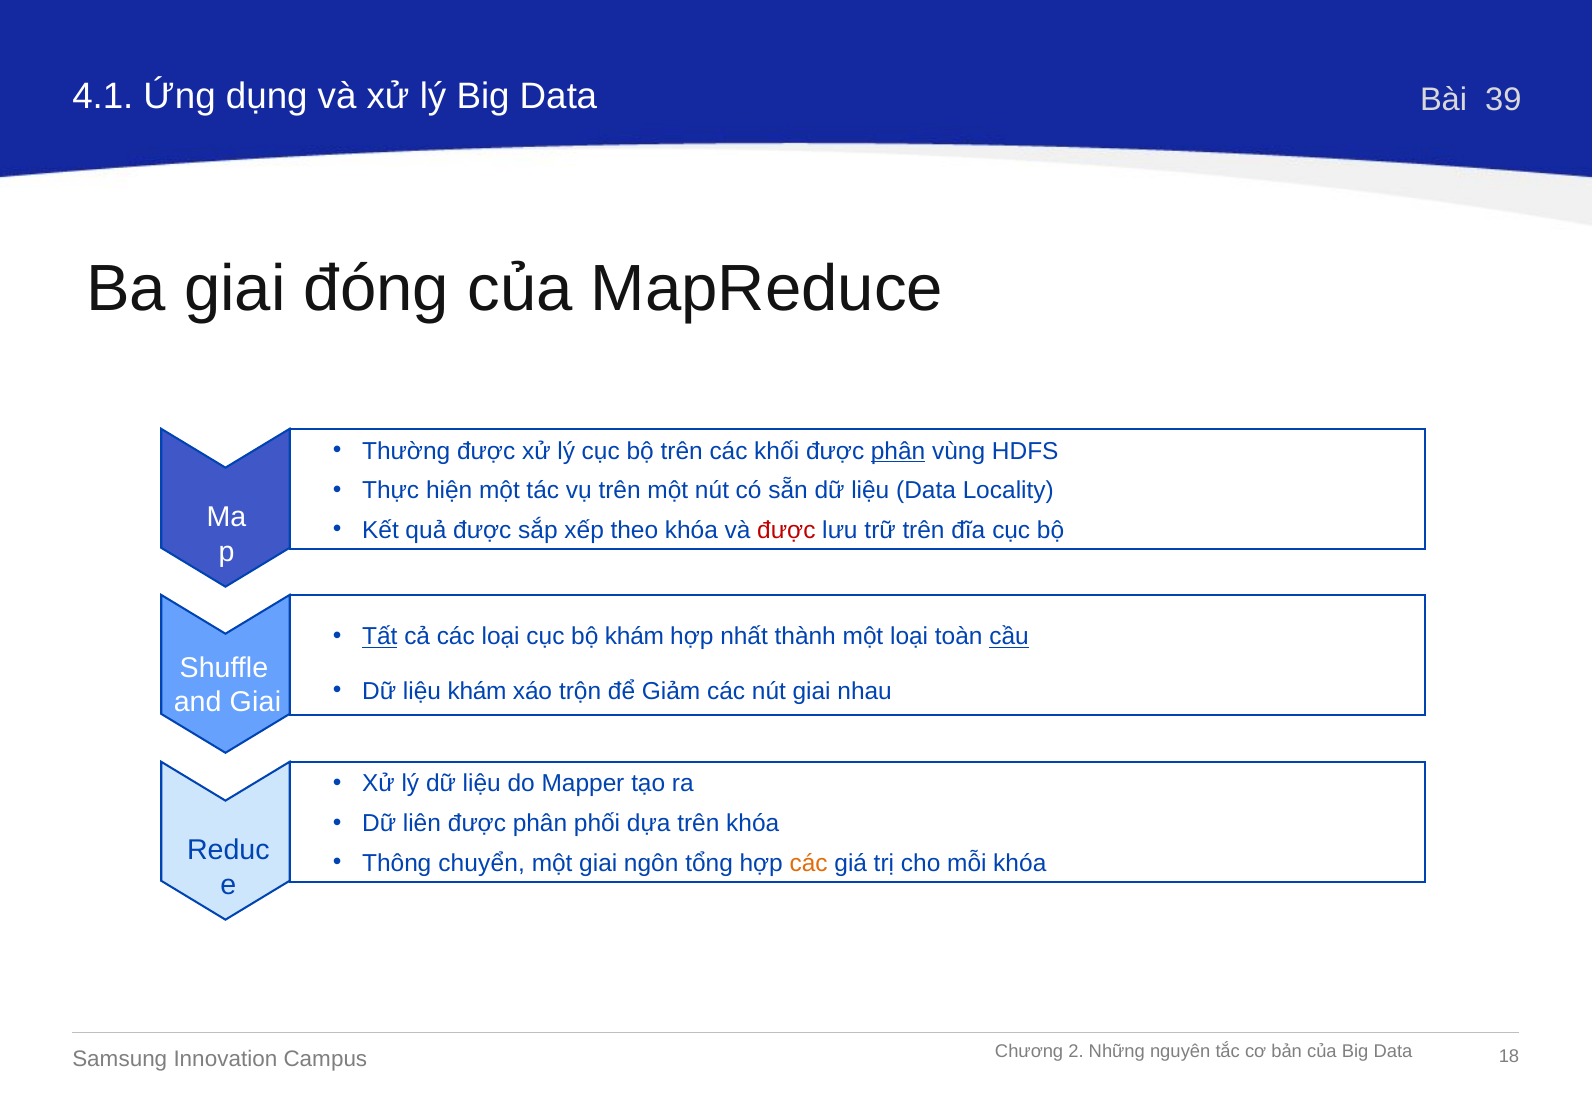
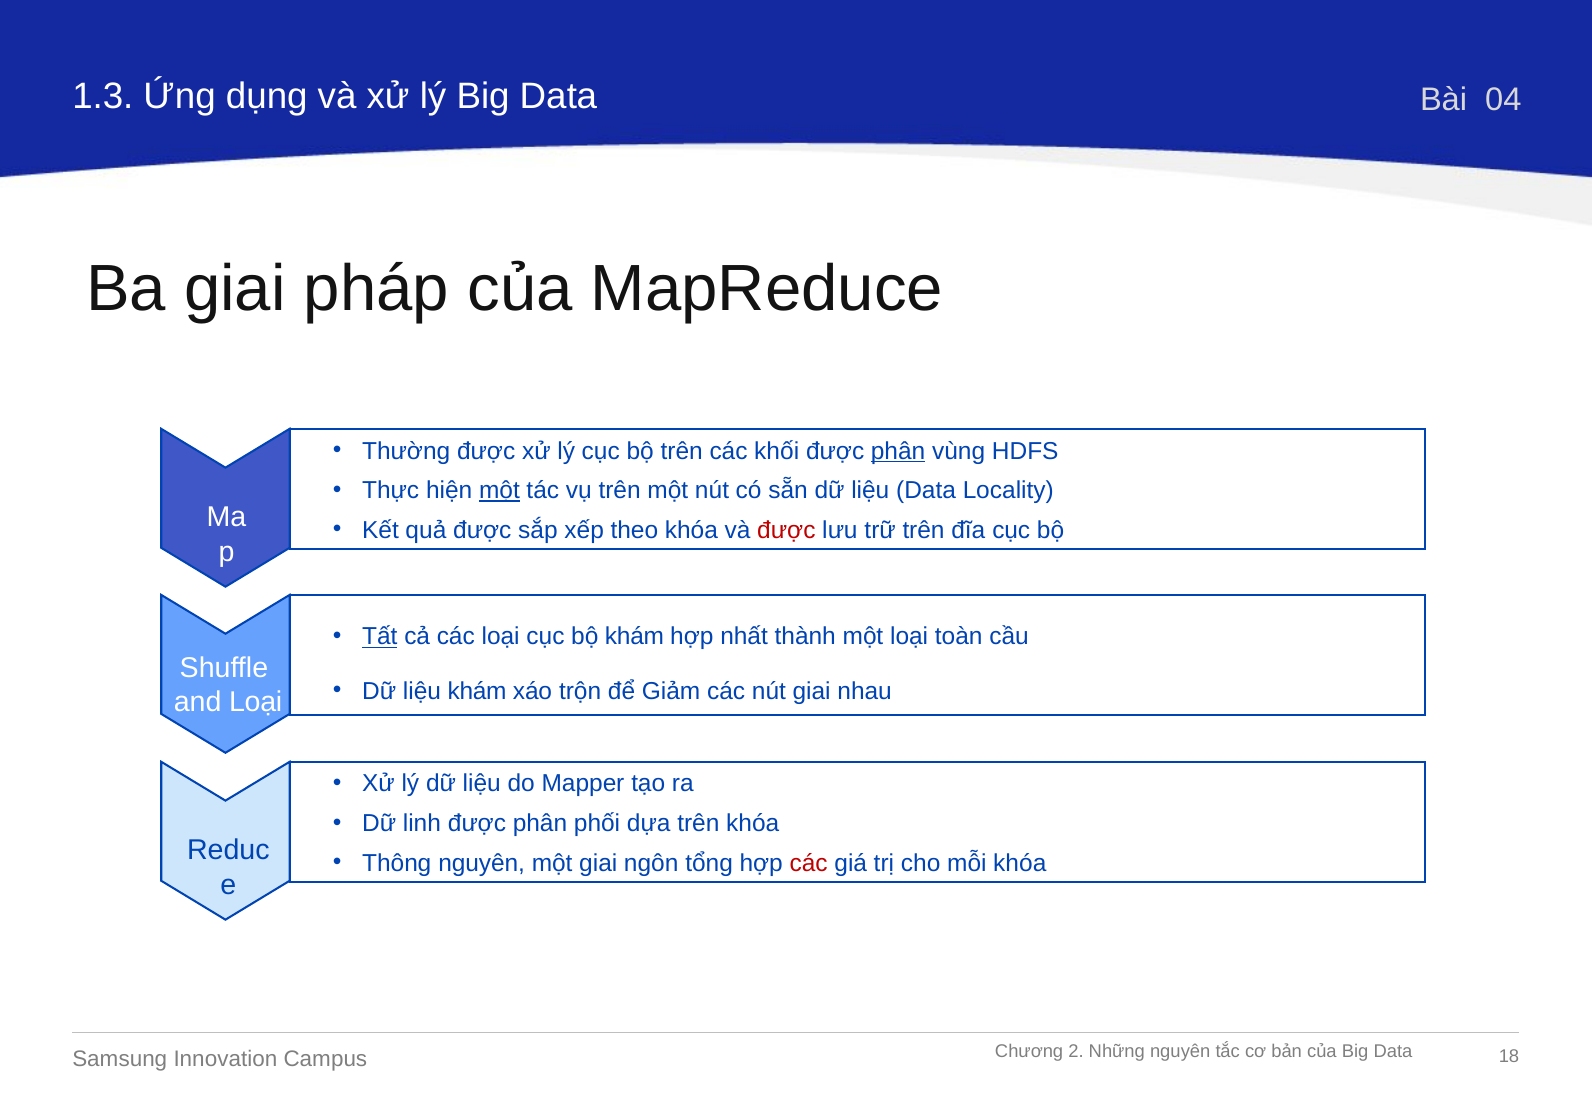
4.1: 4.1 -> 1.3 (103, 97)
39: 39 -> 04 (1503, 99)
đóng: đóng -> pháp (377, 289)
một underline: none -> present (499, 491)
cầu underline: present -> none (1009, 637)
and Giai: Giai -> Loại (256, 703)
liên: liên -> linh (422, 824)
Thông chuyển: chuyển -> nguyên (482, 863)
các colour: orange -> red (809, 863)
